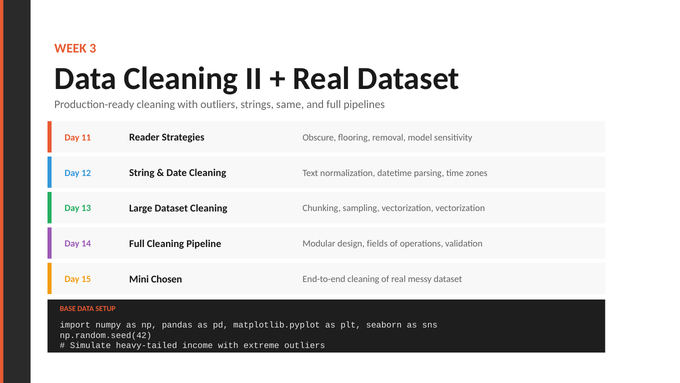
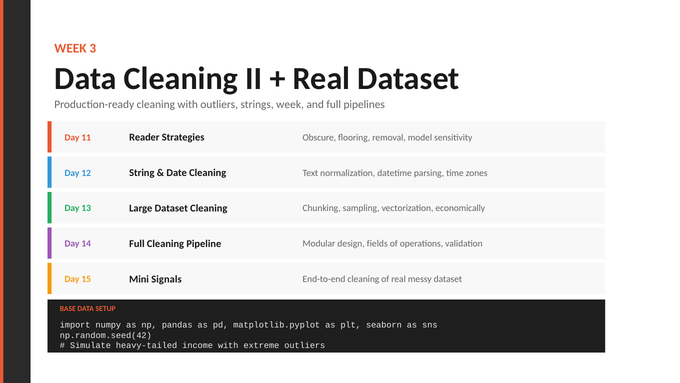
strings same: same -> week (290, 104)
vectorization vectorization: vectorization -> economically (460, 208)
Chosen: Chosen -> Signals (167, 279)
